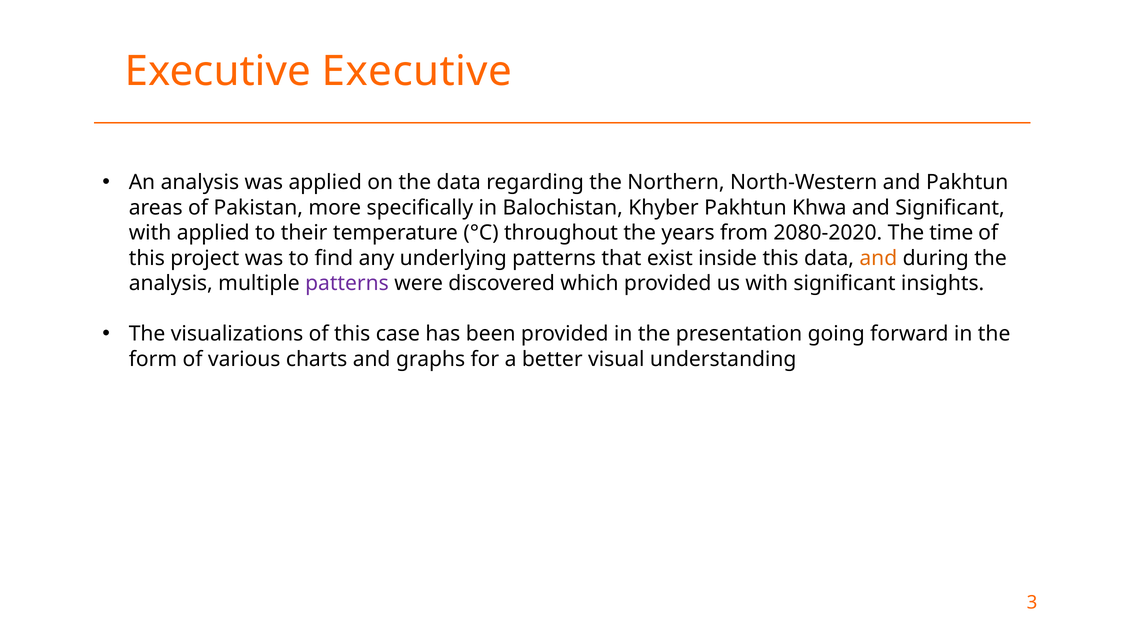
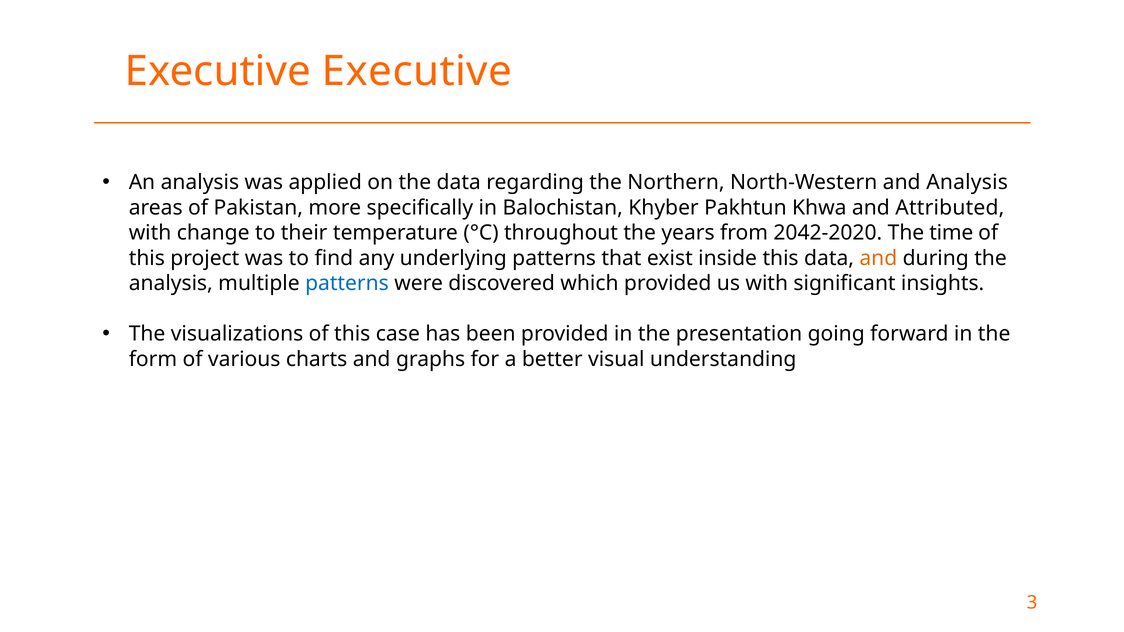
and Pakhtun: Pakhtun -> Analysis (967, 182)
and Significant: Significant -> Attributed (950, 208)
with applied: applied -> change (213, 233)
2080-2020: 2080-2020 -> 2042-2020 (828, 233)
patterns colour: purple -> blue (347, 284)
